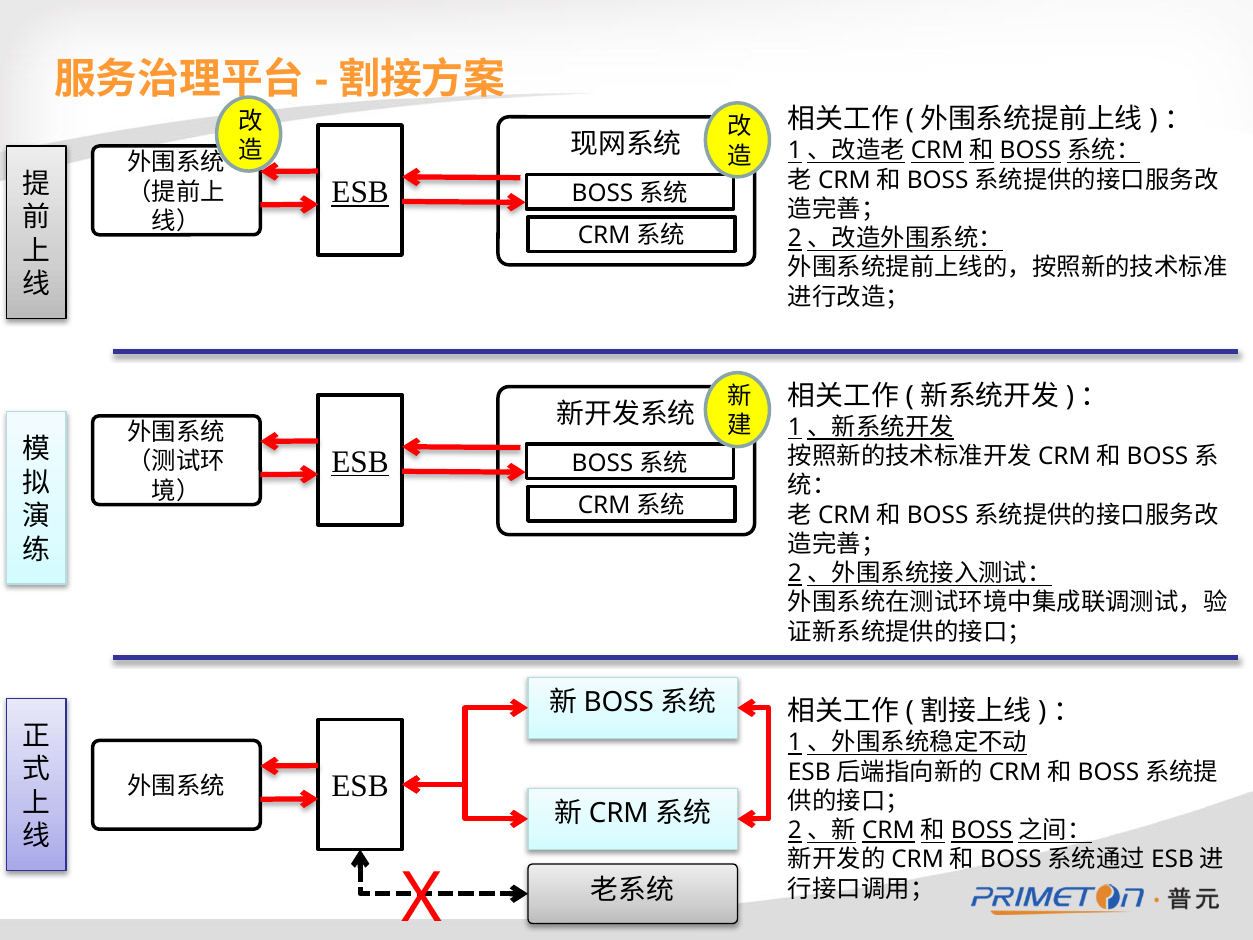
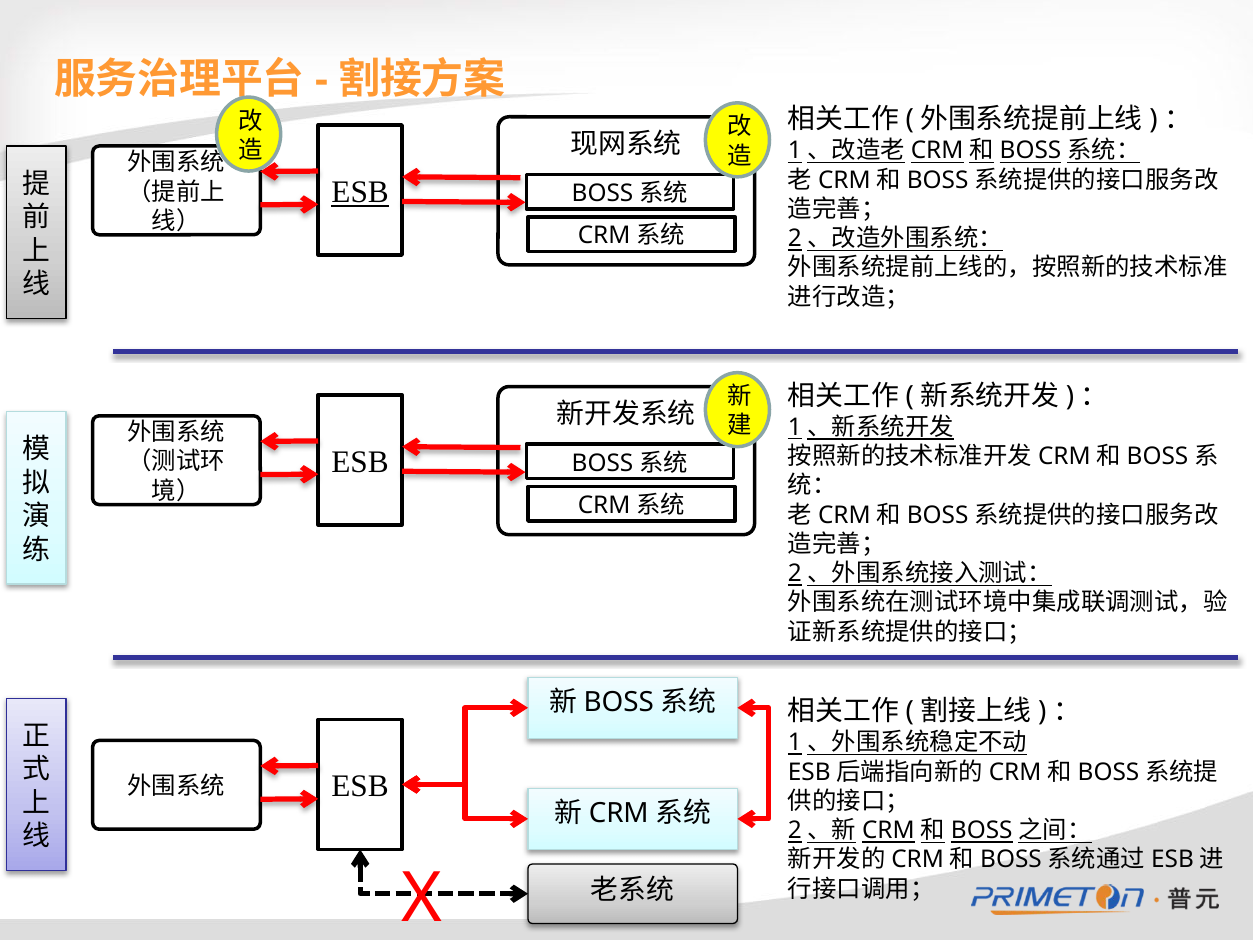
ESB underline: present -> none (360, 462)
